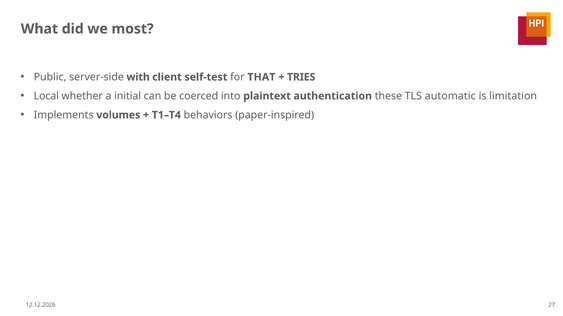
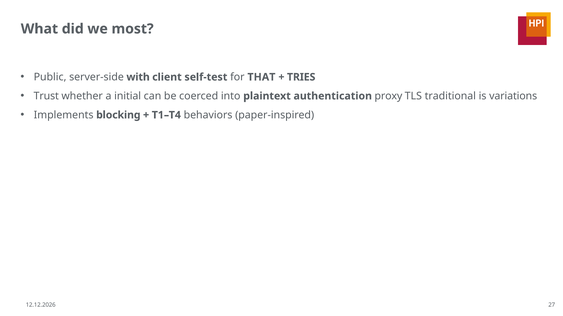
Local: Local -> Trust (46, 96)
these: these -> proxy (388, 96)
automatic: automatic -> traditional (450, 96)
limitation: limitation -> variations (513, 96)
volumes: volumes -> blocking (118, 115)
